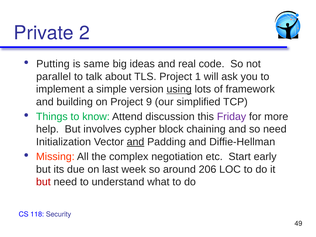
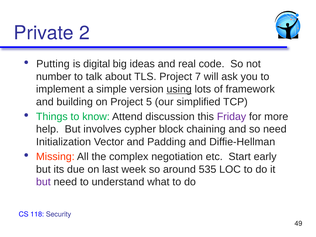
same: same -> digital (97, 64)
parallel: parallel -> number (54, 77)
1: 1 -> 7 (198, 77)
9: 9 -> 5 (149, 102)
and underline: present -> none (135, 142)
206: 206 -> 535 (208, 169)
but colour: red -> purple (43, 182)
